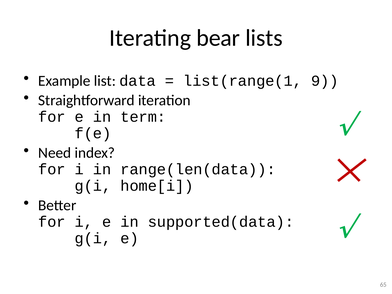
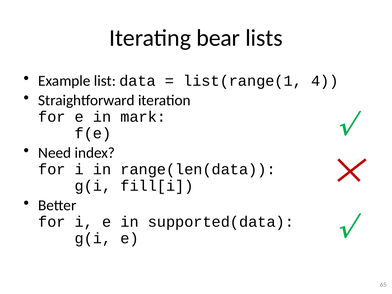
9: 9 -> 4 (325, 81)
term: term -> mark (143, 117)
home[i: home[i -> fill[i (157, 186)
